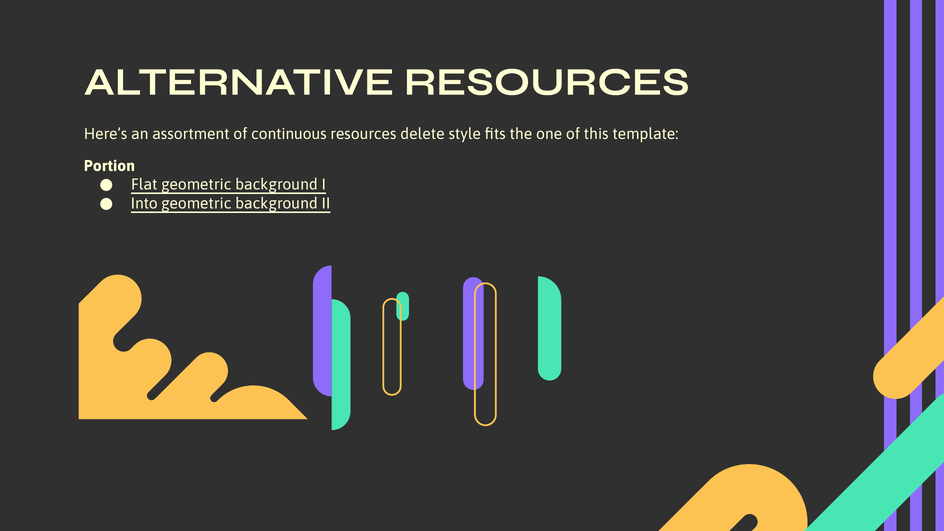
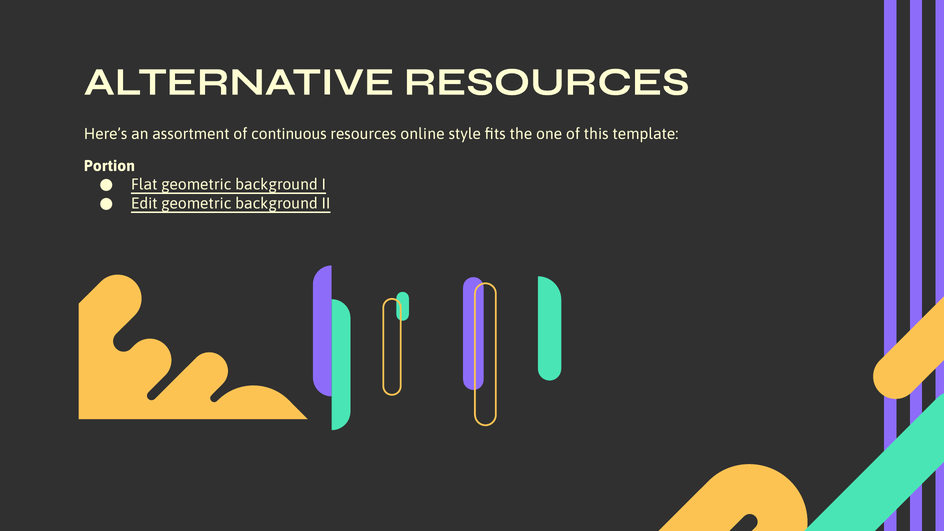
delete: delete -> online (422, 134)
Into: Into -> Edit (144, 204)
